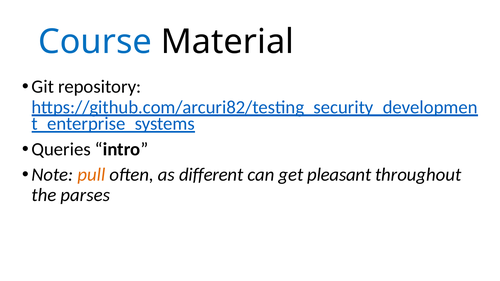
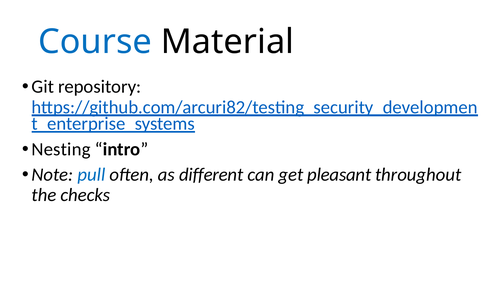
Queries: Queries -> Nesting (61, 149)
pull colour: orange -> blue (91, 175)
parses: parses -> checks (85, 195)
